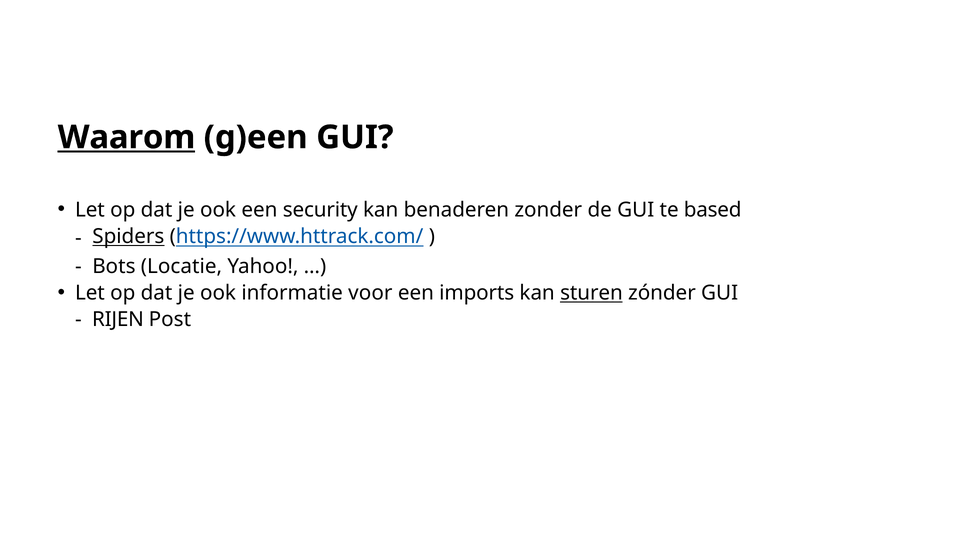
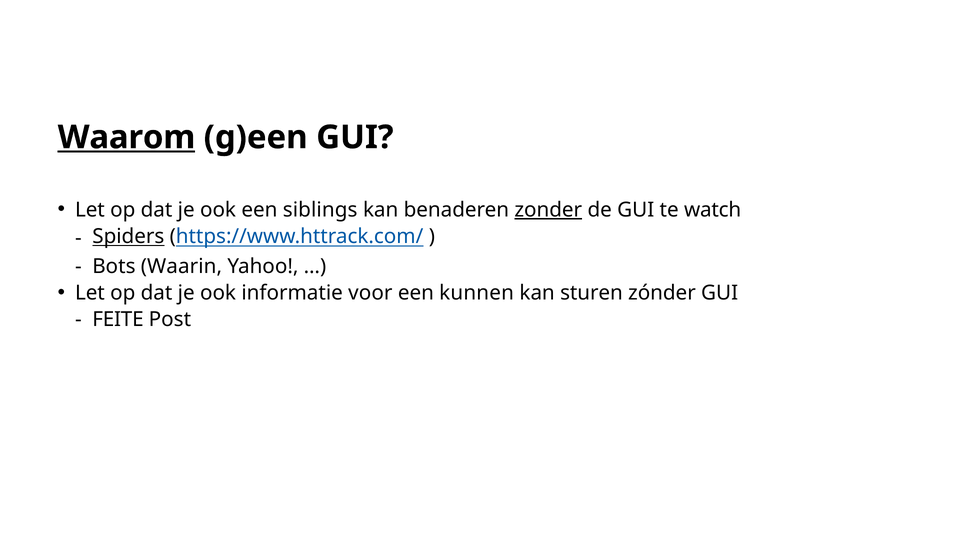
security: security -> siblings (320, 210)
zonder underline: none -> present (548, 210)
based: based -> watch (713, 210)
Locatie: Locatie -> Waarin (181, 266)
imports: imports -> kunnen (477, 293)
sturen underline: present -> none (591, 293)
RIJEN: RIJEN -> FEITE (118, 319)
